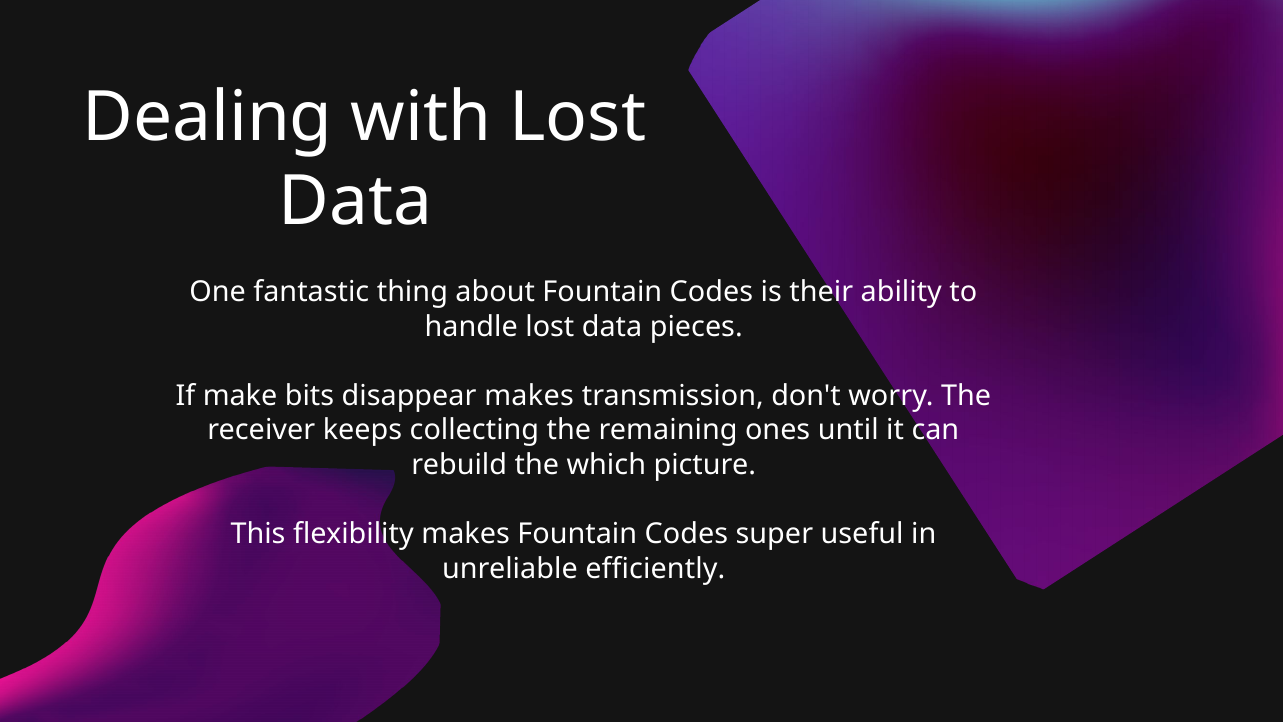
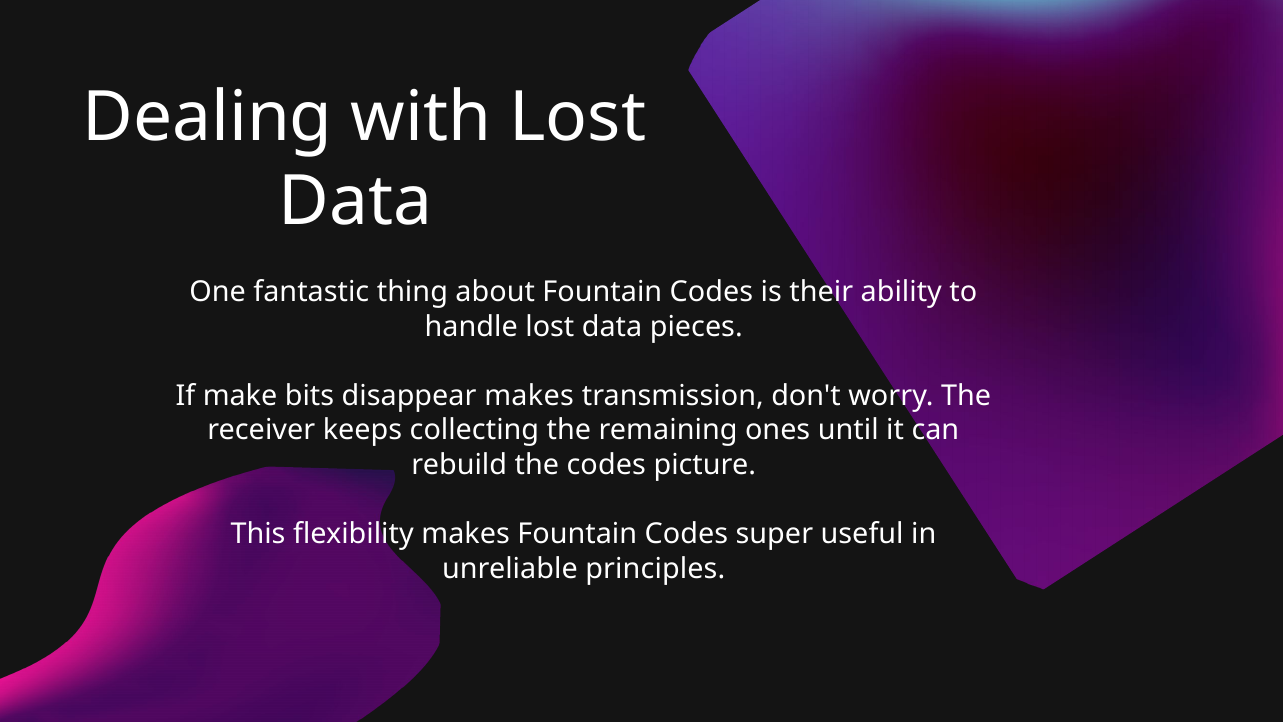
the which: which -> codes (606, 465)
efficiently: efficiently -> principles (655, 569)
